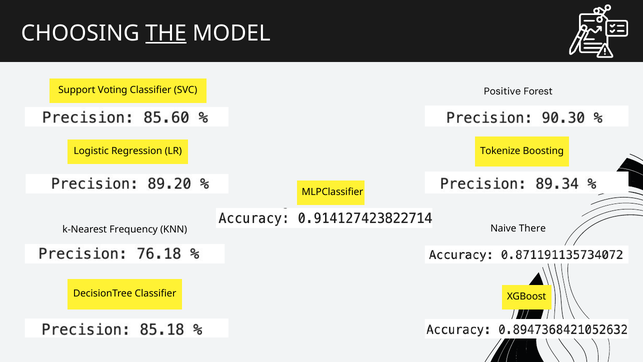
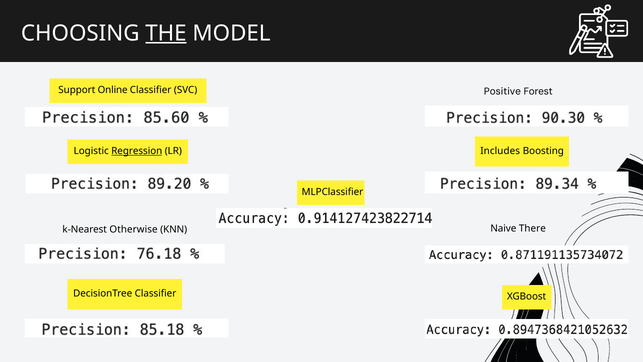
Voting: Voting -> Online (113, 90)
Regression underline: none -> present (137, 151)
Tokenize: Tokenize -> Includes (500, 151)
Frequency: Frequency -> Otherwise (134, 229)
